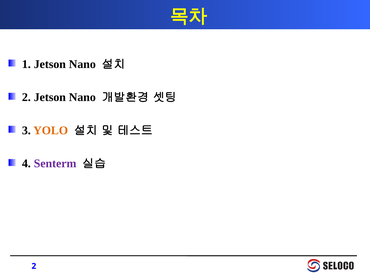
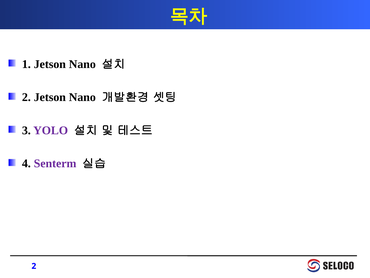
YOLO colour: orange -> purple (51, 130)
